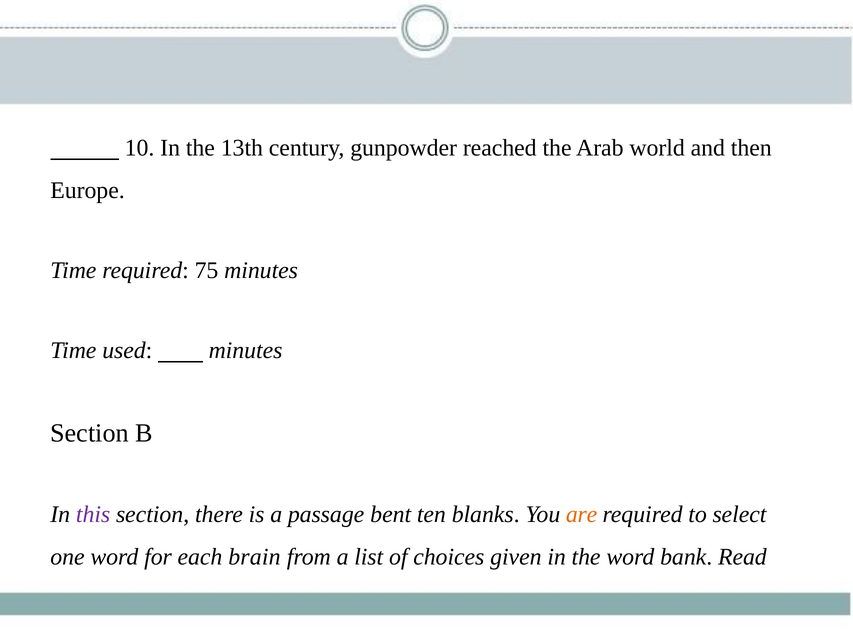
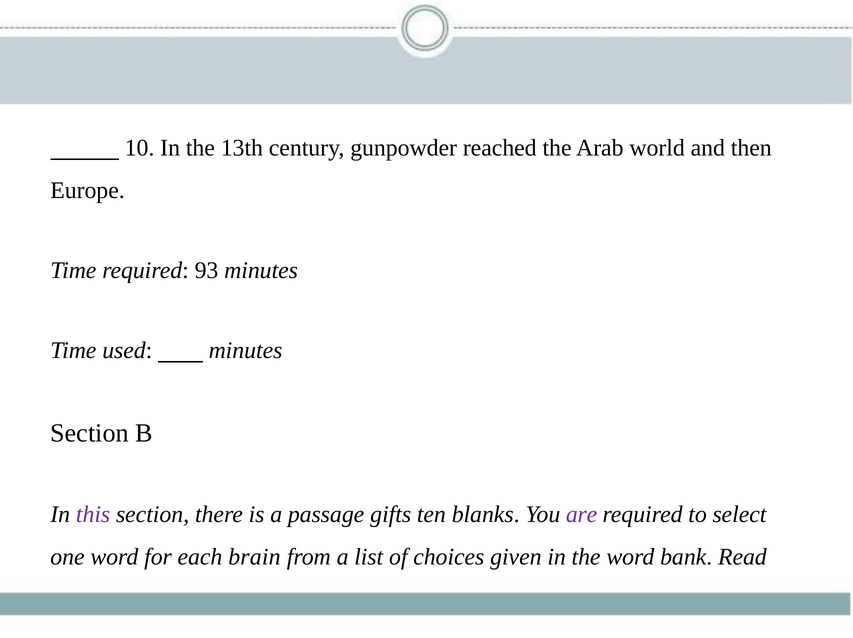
75: 75 -> 93 (207, 270)
bent: bent -> gifts (391, 514)
are colour: orange -> purple (582, 514)
